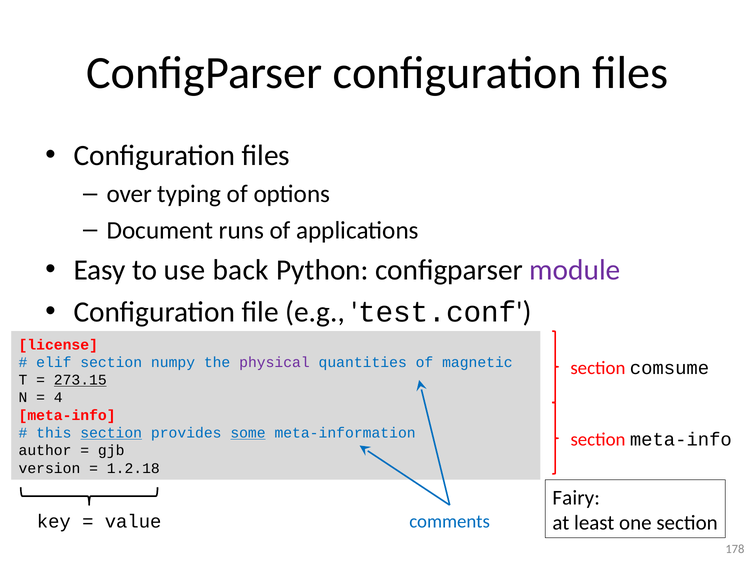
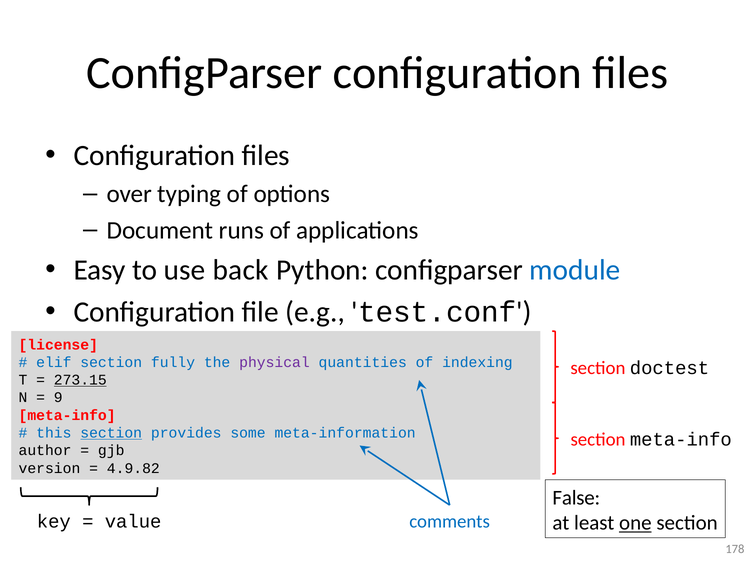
module colour: purple -> blue (575, 270)
numpy: numpy -> fully (173, 362)
magnetic: magnetic -> indexing (477, 362)
comsume: comsume -> doctest (669, 367)
4: 4 -> 9 (58, 397)
some underline: present -> none (248, 432)
1.2.18: 1.2.18 -> 4.9.82 (133, 468)
Fairy: Fairy -> False (576, 497)
one underline: none -> present (635, 522)
